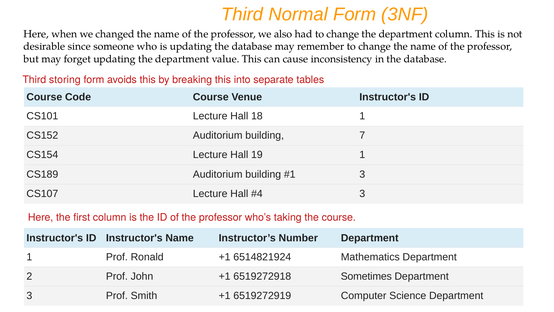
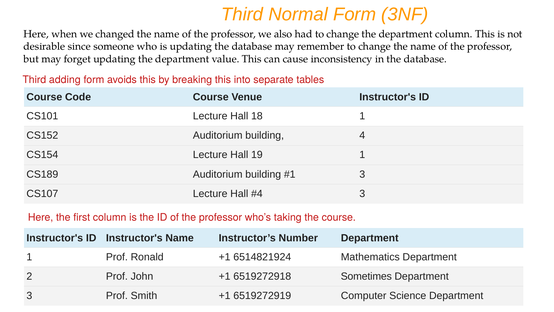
storing: storing -> adding (65, 80)
7: 7 -> 4 (362, 135)
